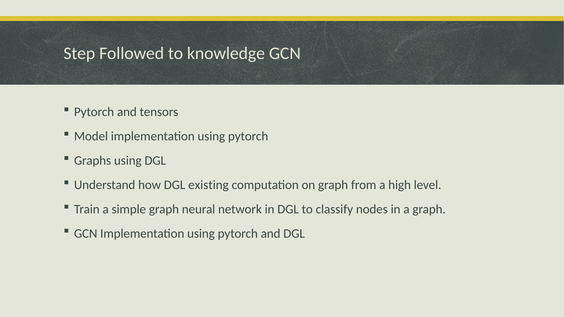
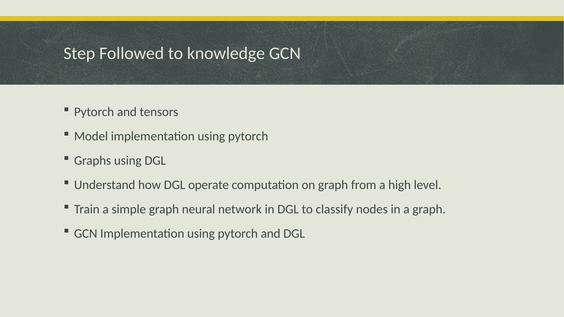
existing: existing -> operate (209, 185)
